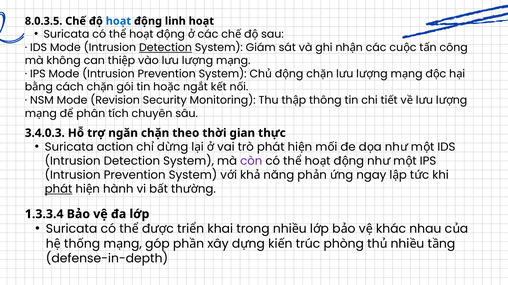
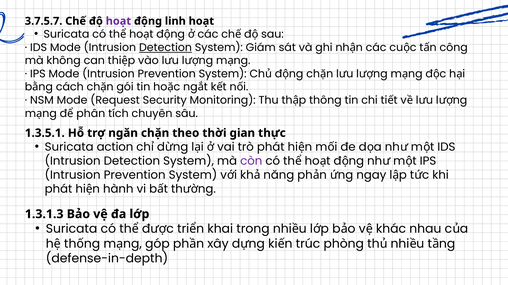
8.0.3.5: 8.0.3.5 -> 3.7.5.7 (44, 21)
hoạt colour: blue -> purple (118, 21)
Revision: Revision -> Request (115, 100)
3.4.0.3: 3.4.0.3 -> 1.3.5.1 (45, 133)
phát underline: present -> none (59, 190)
1.3.3.4: 1.3.3.4 -> 1.3.1.3 (44, 215)
